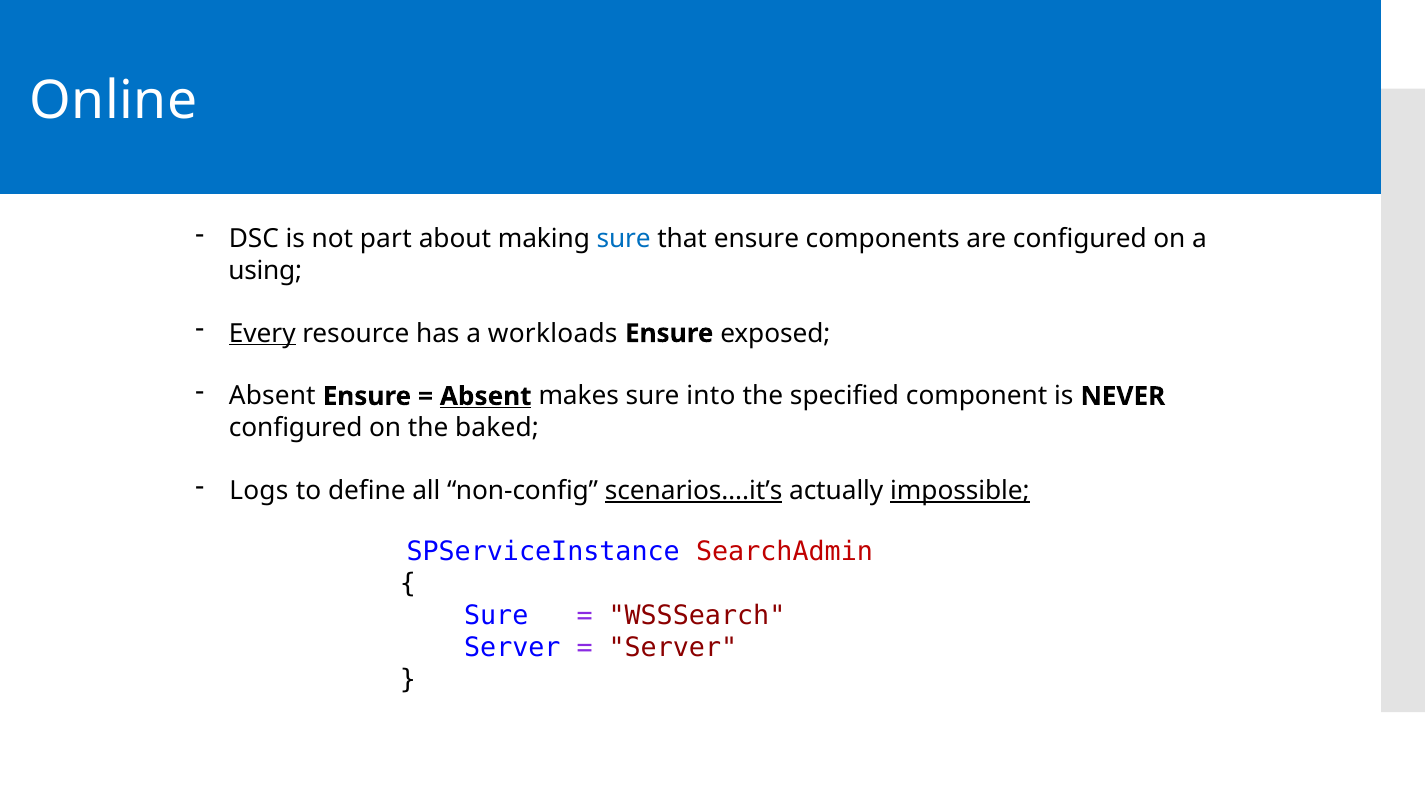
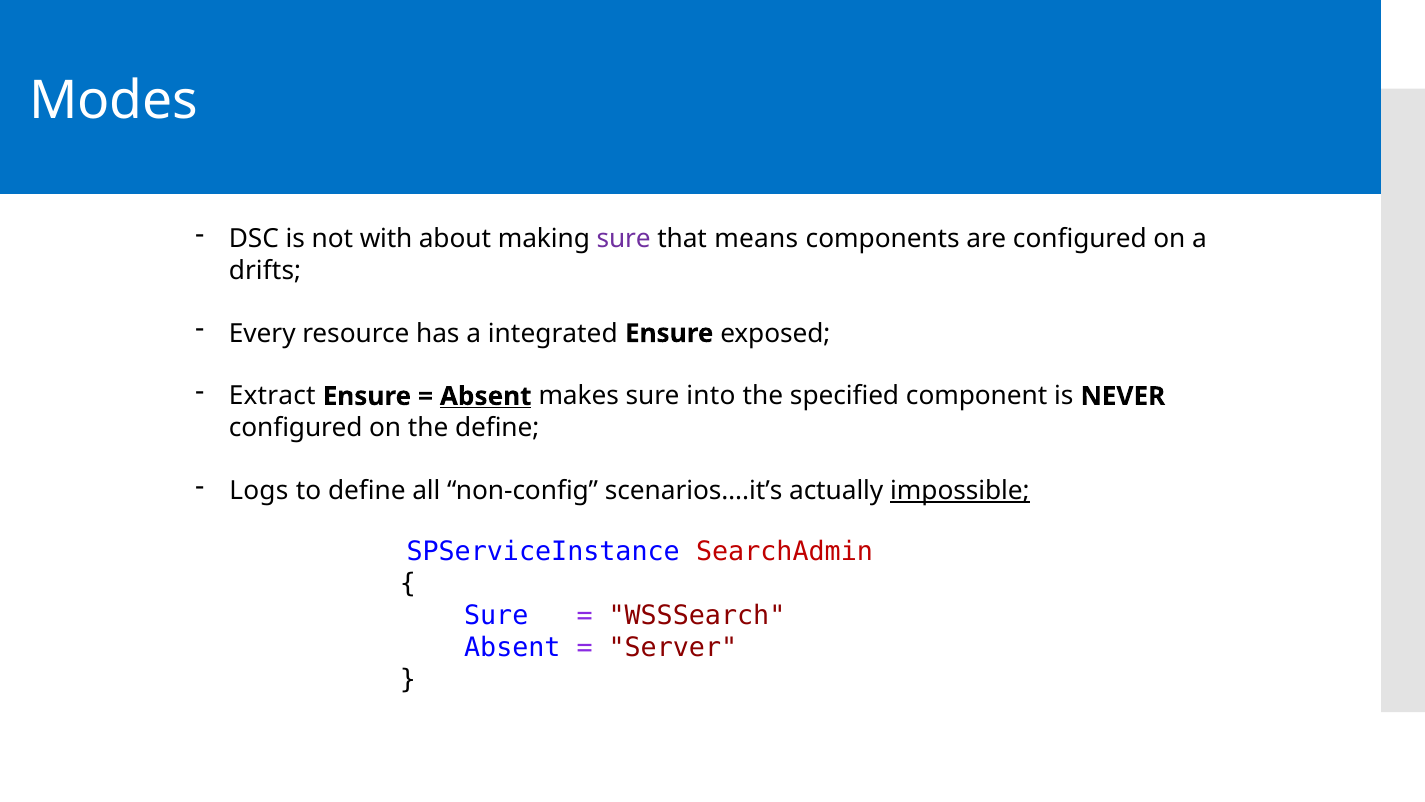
Online: Online -> Modes (114, 101)
part: part -> with (386, 239)
sure colour: blue -> purple (624, 239)
that ensure: ensure -> means (756, 239)
using: using -> drifts (265, 270)
Every underline: present -> none (262, 333)
workloads: workloads -> integrated (553, 333)
Absent: Absent -> Extract (272, 396)
the baked: baked -> define (497, 428)
scenarios….it’s underline: present -> none (694, 491)
Server: Server -> Absent (512, 647)
